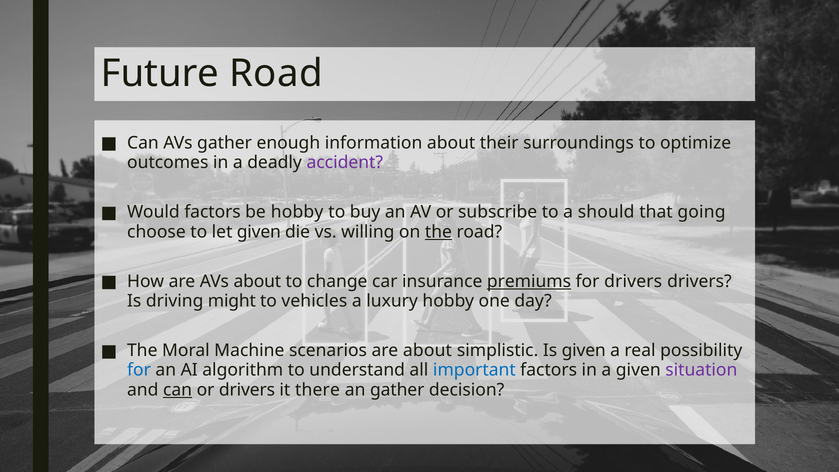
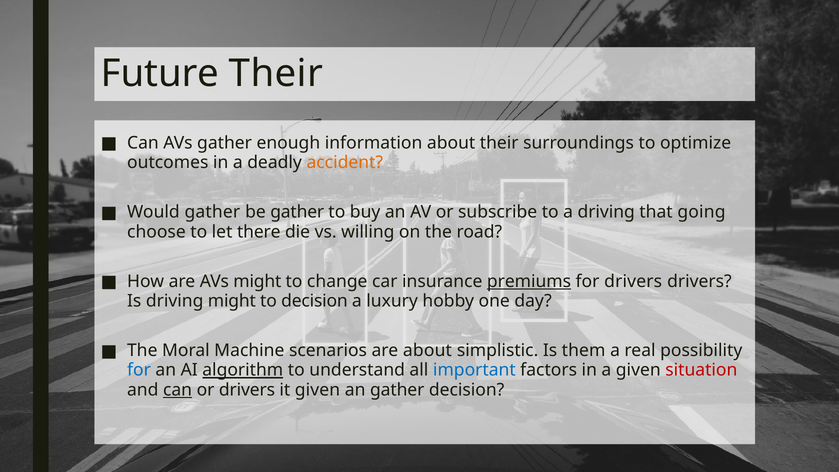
Future Road: Road -> Their (276, 74)
accident colour: purple -> orange (345, 163)
Would factors: factors -> gather (212, 212)
be hobby: hobby -> gather (297, 212)
a should: should -> driving (606, 212)
let given: given -> there (259, 232)
the underline: present -> none (438, 232)
AVs about: about -> might (257, 281)
to vehicles: vehicles -> decision (314, 301)
Is given: given -> them (584, 350)
algorithm underline: none -> present (243, 370)
situation colour: purple -> red (701, 370)
it there: there -> given (318, 390)
